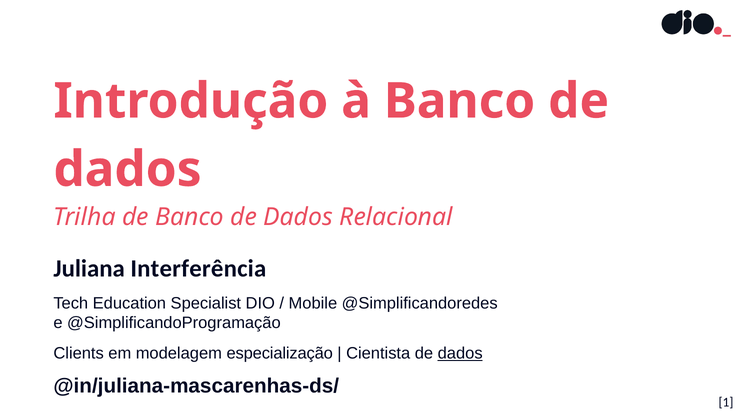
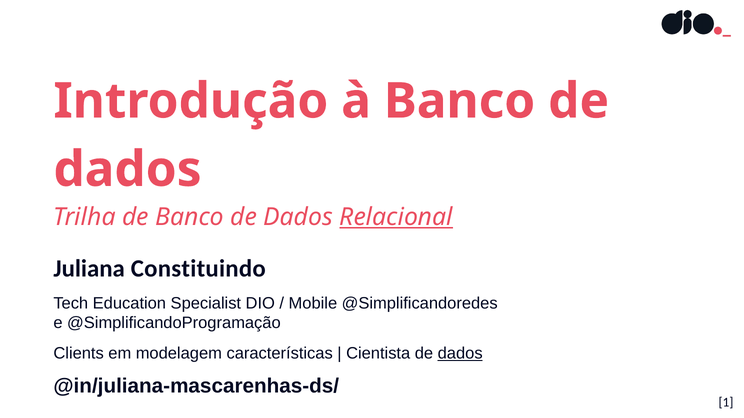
Relacional underline: none -> present (396, 217)
Interferência: Interferência -> Constituindo (198, 269)
especialização: especialização -> características (280, 354)
